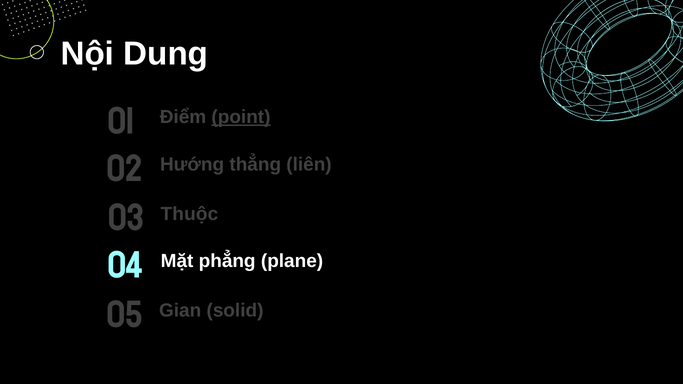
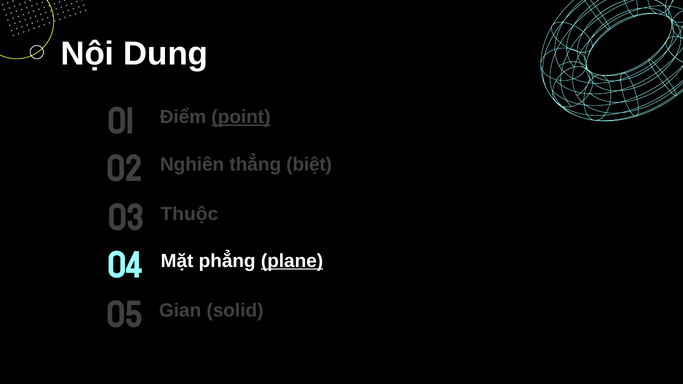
Hướng: Hướng -> Nghiên (192, 164)
liên: liên -> biệt (309, 164)
plane underline: none -> present (292, 261)
